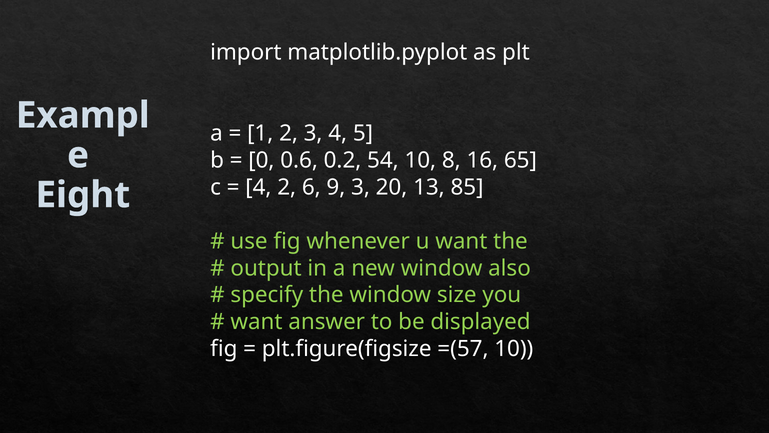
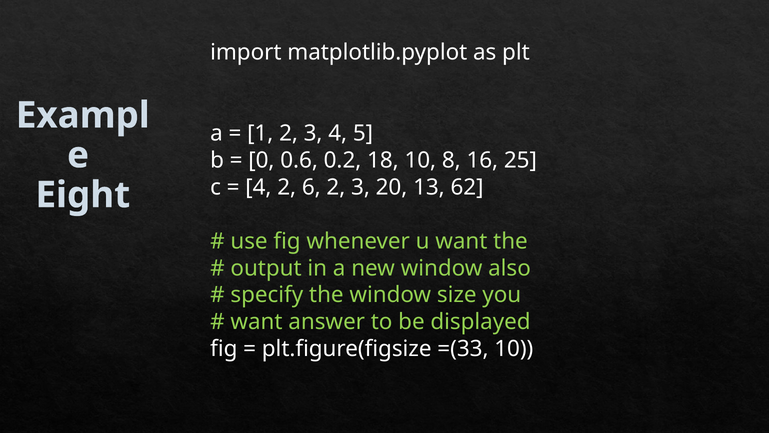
54: 54 -> 18 (383, 160)
65: 65 -> 25 (520, 160)
6 9: 9 -> 2 (336, 187)
85: 85 -> 62 (467, 187)
=(57: =(57 -> =(33 (463, 349)
